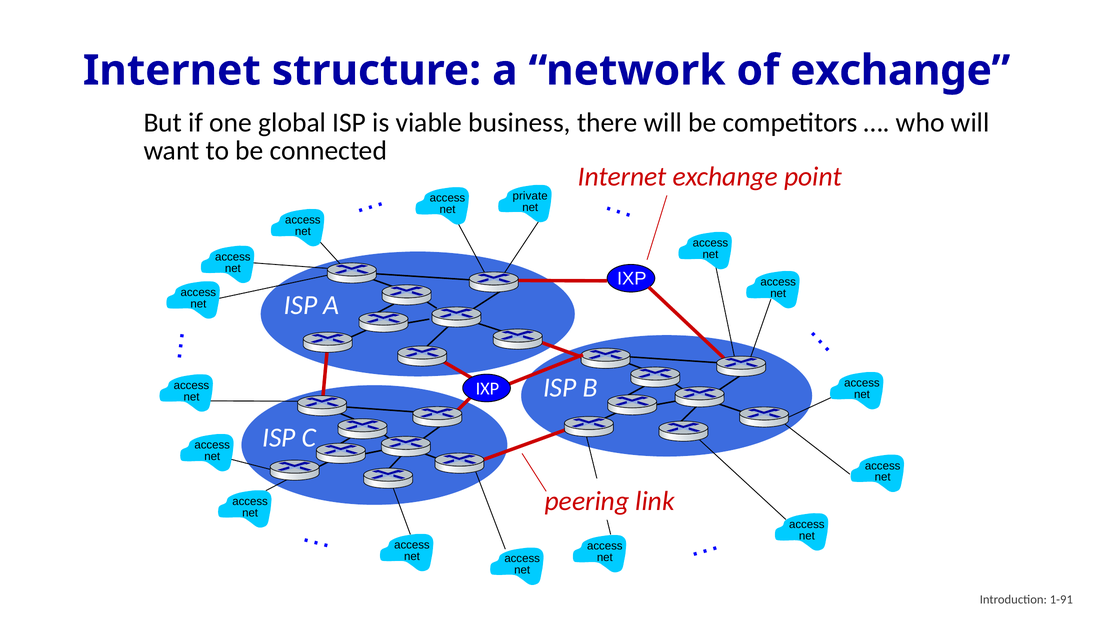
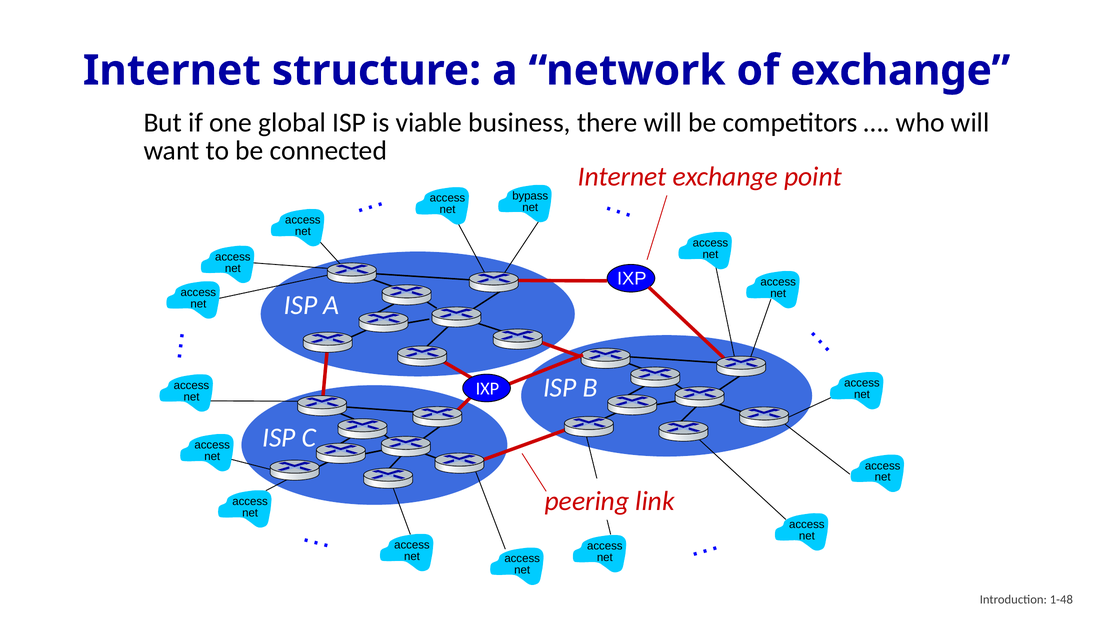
private: private -> bypass (530, 196)
1-91: 1-91 -> 1-48 (1061, 600)
